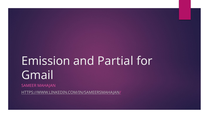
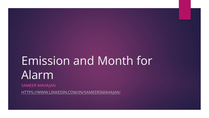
Partial: Partial -> Month (115, 61)
Gmail: Gmail -> Alarm (37, 75)
